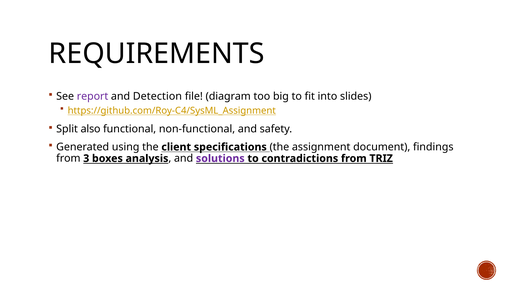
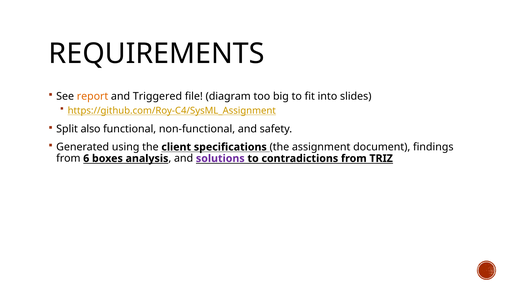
report colour: purple -> orange (93, 96)
Detection: Detection -> Triggered (157, 96)
3: 3 -> 6 (86, 158)
